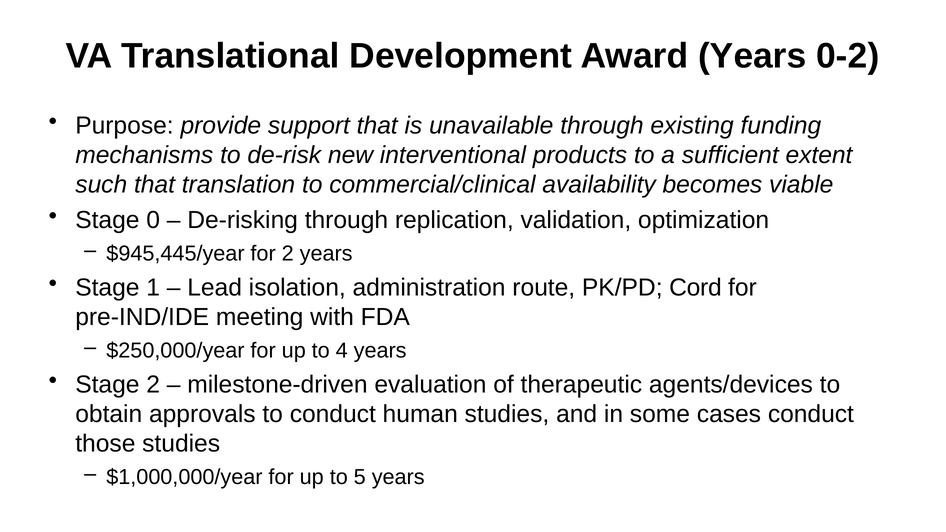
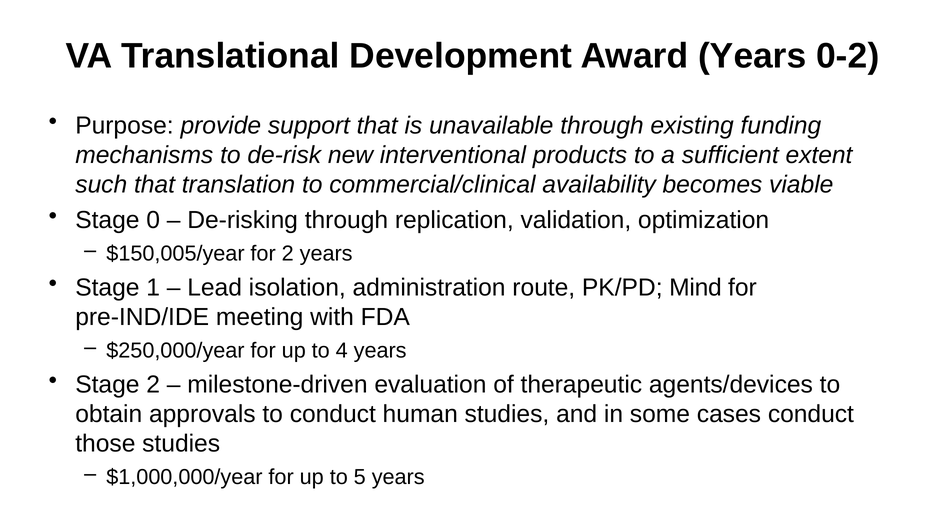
$945,445/year: $945,445/year -> $150,005/year (175, 254)
Cord: Cord -> Mind (695, 288)
